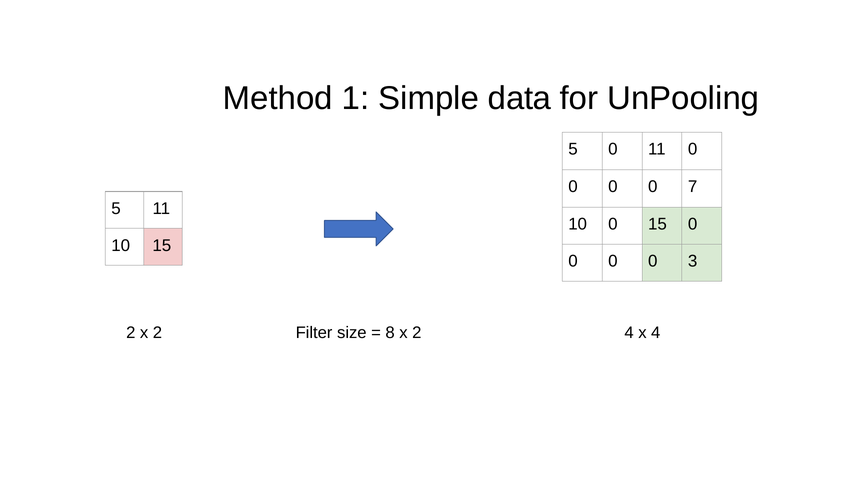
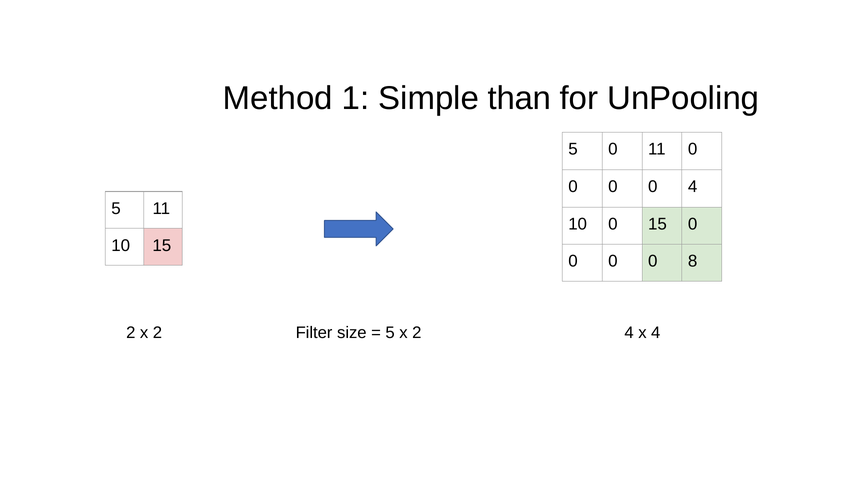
data: data -> than (520, 98)
0 7: 7 -> 4 (693, 187)
3: 3 -> 8 (693, 262)
8: 8 -> 5 (390, 333)
